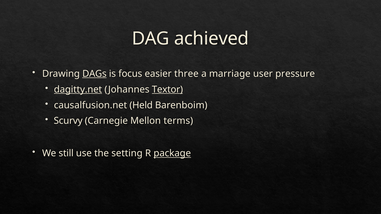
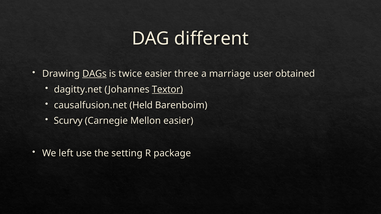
achieved: achieved -> different (211, 39)
focus: focus -> twice (130, 74)
pressure: pressure -> obtained (295, 74)
dagitty.net underline: present -> none (78, 90)
Mellon terms: terms -> easier (178, 121)
still: still -> left (66, 154)
package underline: present -> none (172, 154)
